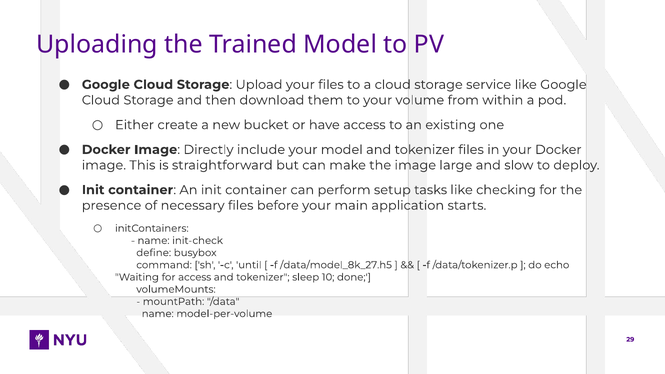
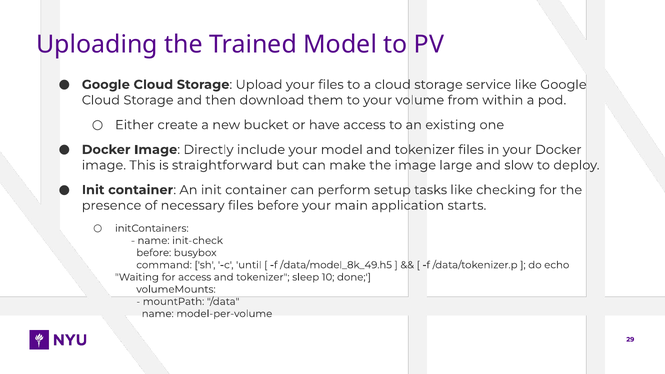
define: define -> before (154, 253)
/data/model_8k_27.h5: /data/model_8k_27.h5 -> /data/model_8k_49.h5 (336, 265)
